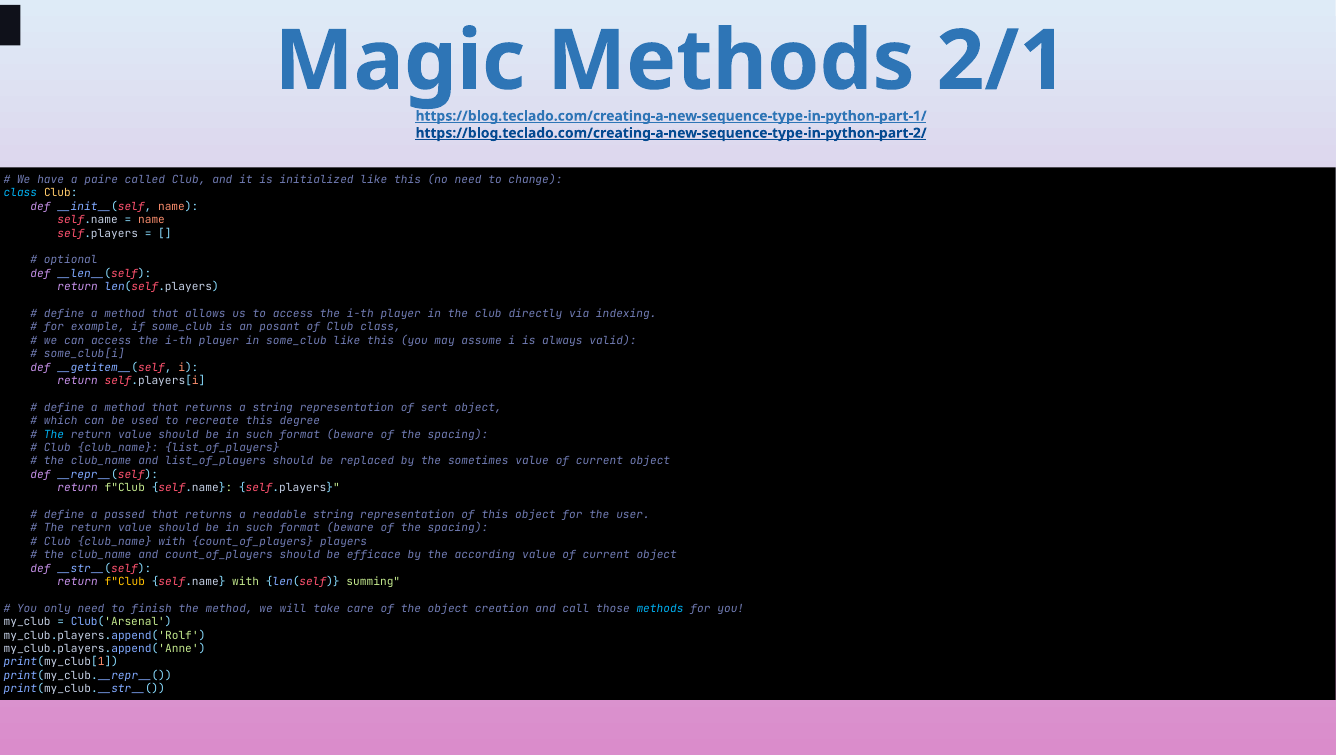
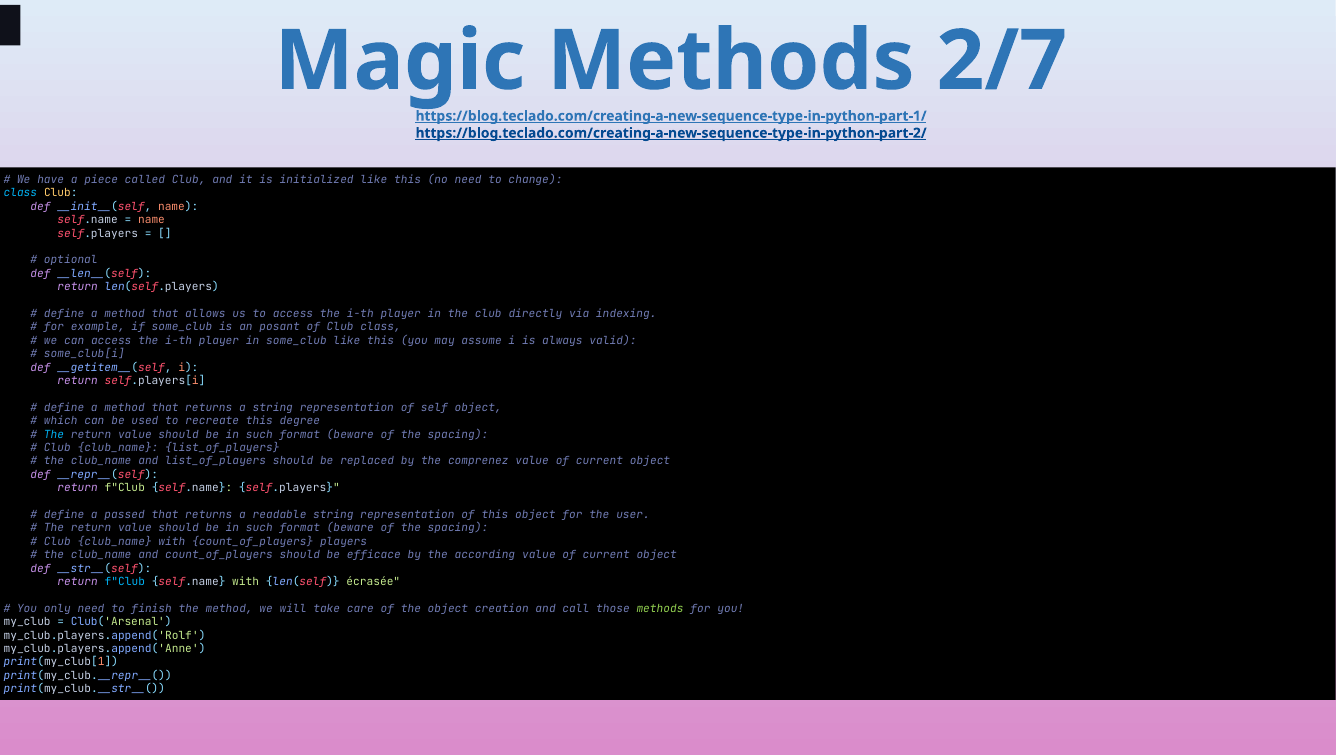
2/1: 2/1 -> 2/7 (1002, 61)
paire: paire -> piece (101, 180)
sert: sert -> self (434, 408)
sometimes: sometimes -> comprenez (478, 461)
f"Club colour: yellow -> light blue (125, 582)
summing: summing -> écrasée (373, 582)
methods colour: light blue -> light green (660, 608)
